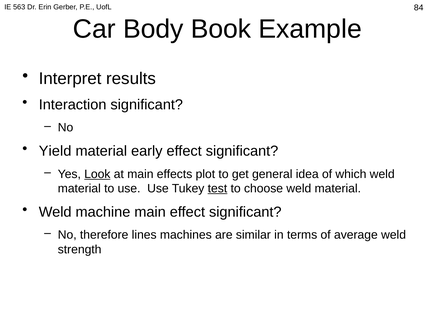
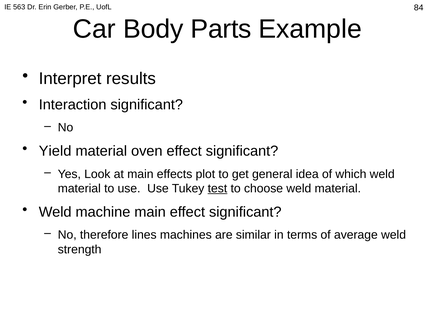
Book: Book -> Parts (221, 29)
early: early -> oven (147, 151)
Look underline: present -> none (97, 174)
